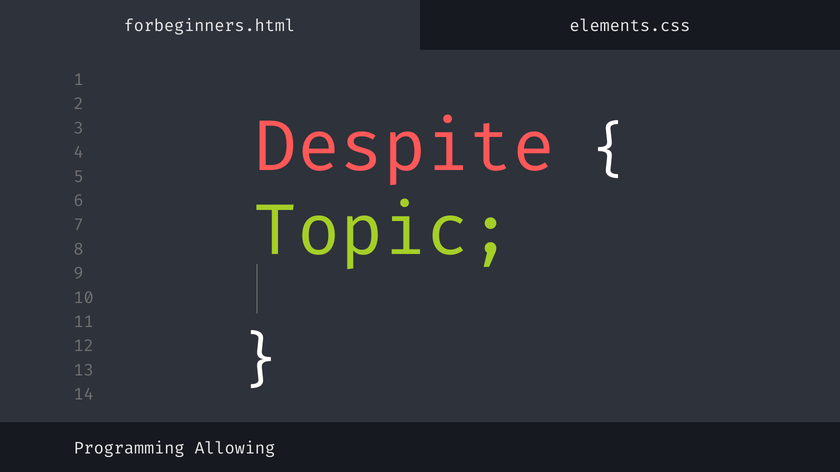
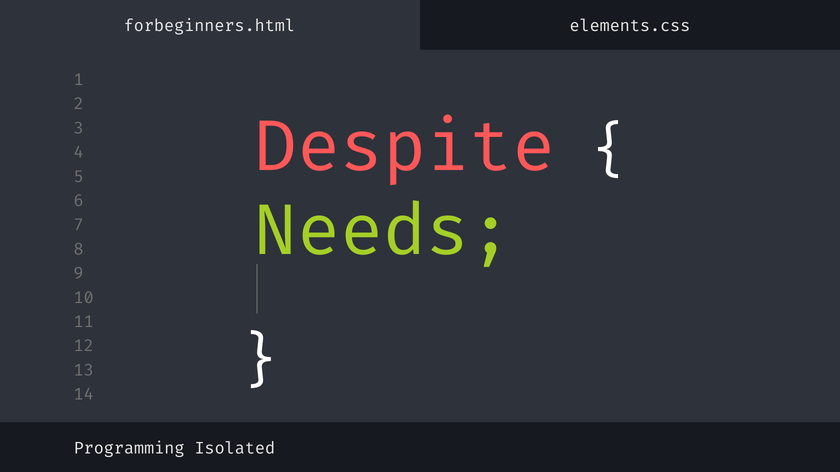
Topic: Topic -> Needs (383, 231)
Allowing: Allowing -> Isolated (235, 449)
